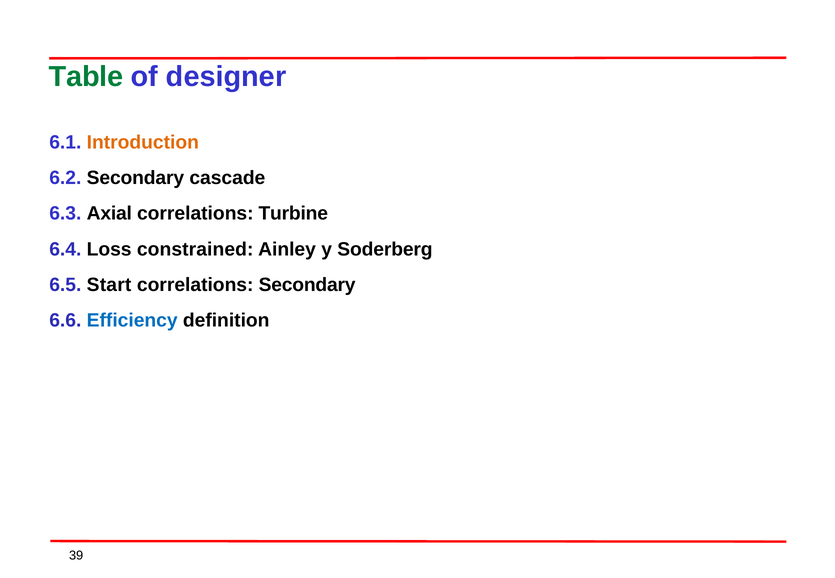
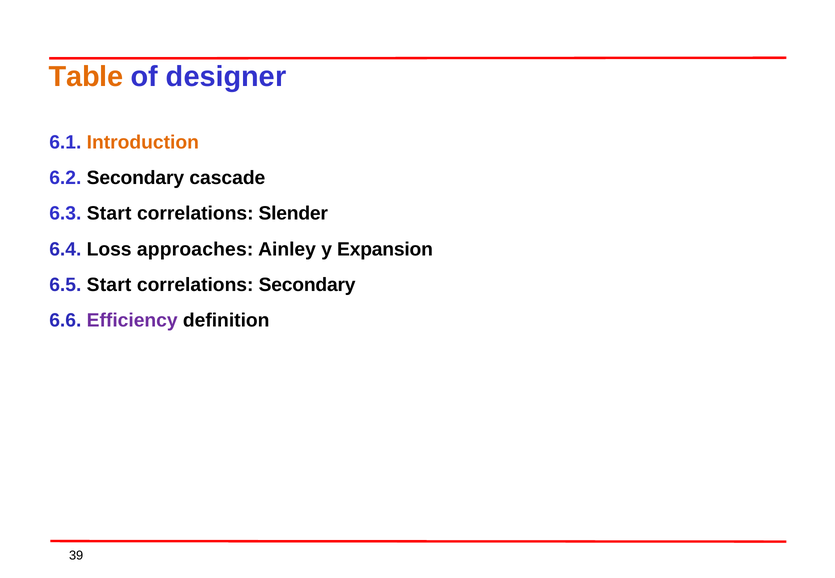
Table colour: green -> orange (86, 77)
6.3 Axial: Axial -> Start (109, 214)
Turbine: Turbine -> Slender (293, 214)
constrained: constrained -> approaches (195, 249)
Soderberg: Soderberg -> Expansion (385, 249)
Efficiency colour: blue -> purple (132, 320)
